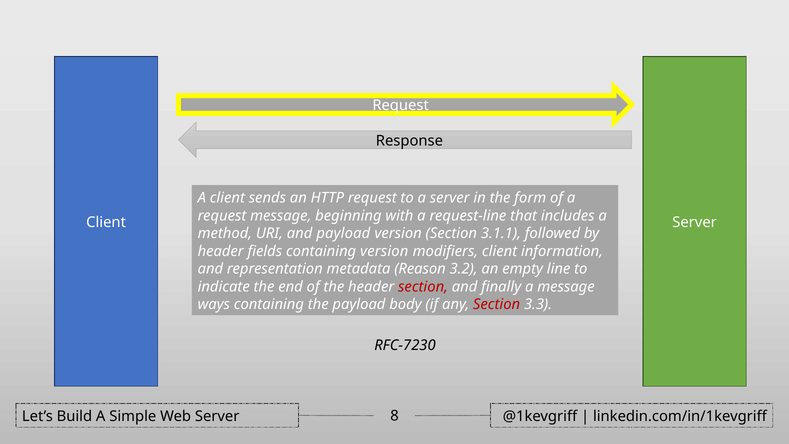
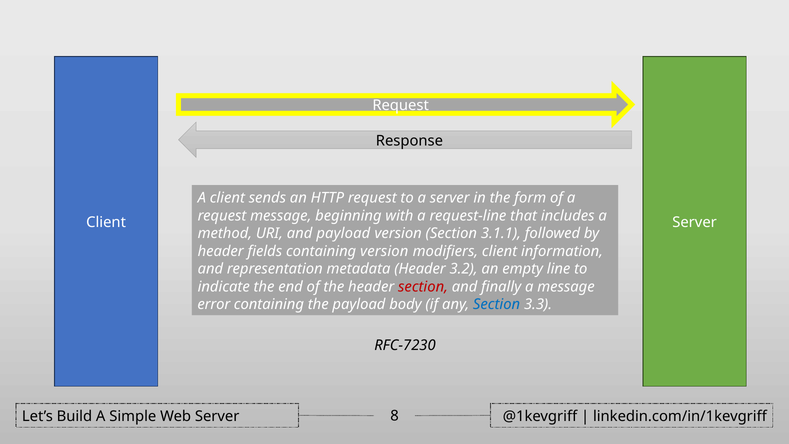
metadata Reason: Reason -> Header (420, 269)
ways: ways -> error (214, 304)
Section colour: red -> blue (497, 304)
